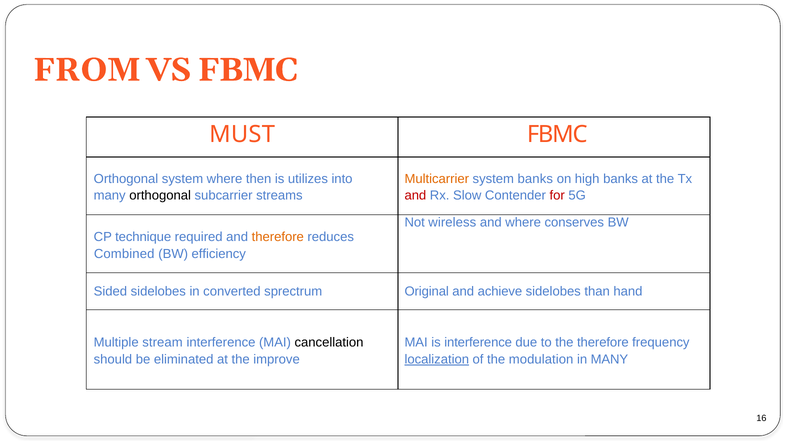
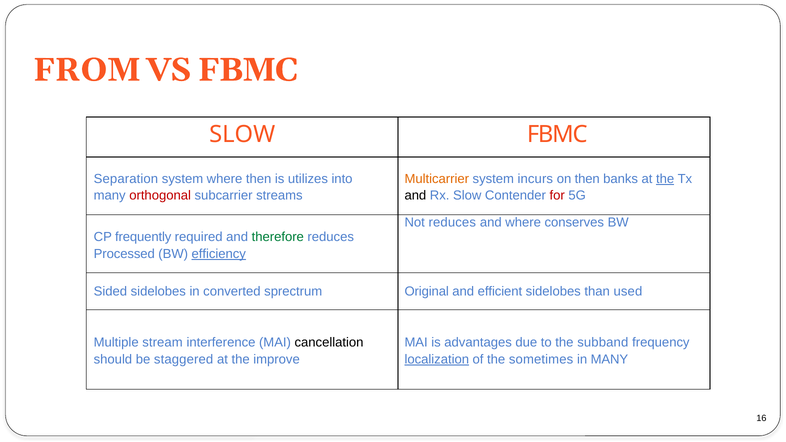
MUST: MUST -> SLOW (242, 135)
Orthogonal: Orthogonal -> Separation (126, 179)
system banks: banks -> incurs (535, 179)
on high: high -> then (587, 179)
the underline: none -> present (665, 179)
orthogonal colour: black -> red (160, 195)
and colour: red -> black (415, 195)
Not wireless: wireless -> reduces (452, 222)
technique: technique -> frequently (143, 237)
therefore colour: orange -> green (278, 237)
Combined: Combined -> Processed (124, 254)
efficiency underline: none -> present (219, 254)
achieve: achieve -> efficient (500, 291)
hand: hand -> used (628, 291)
is interference: interference -> advantages (478, 343)
the therefore: therefore -> subband (603, 343)
eliminated: eliminated -> staggered (184, 359)
modulation: modulation -> sometimes (541, 359)
